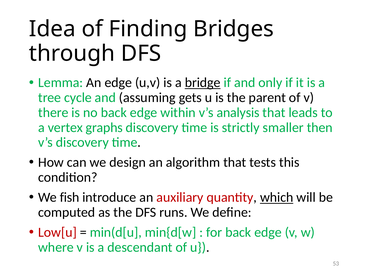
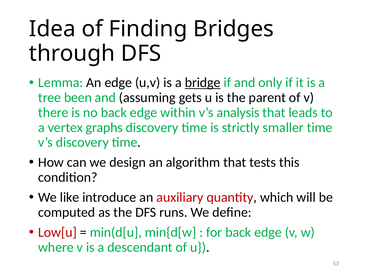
cycle: cycle -> been (78, 98)
smaller then: then -> time (320, 127)
fish: fish -> like (70, 197)
which underline: present -> none (277, 197)
